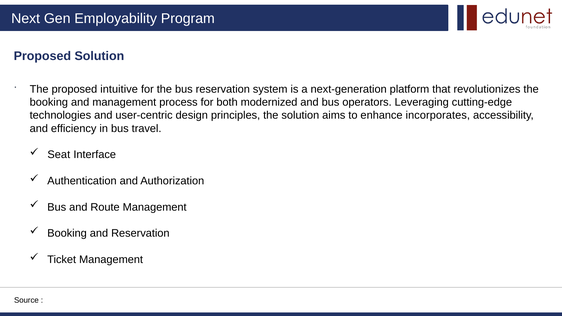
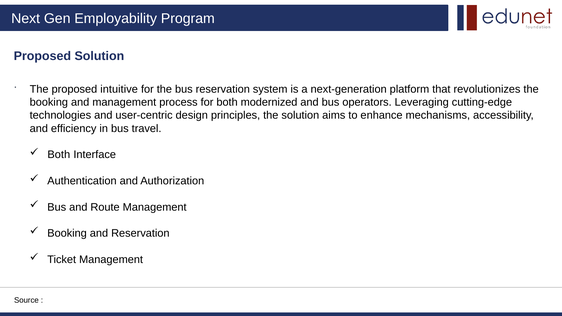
incorporates: incorporates -> mechanisms (438, 115)
Seat: Seat -> Both (59, 155)
